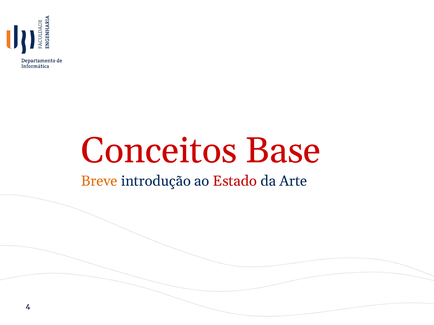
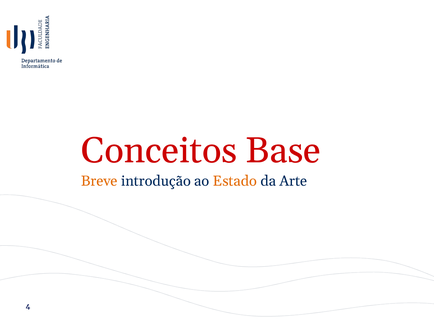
Estado colour: red -> orange (235, 182)
